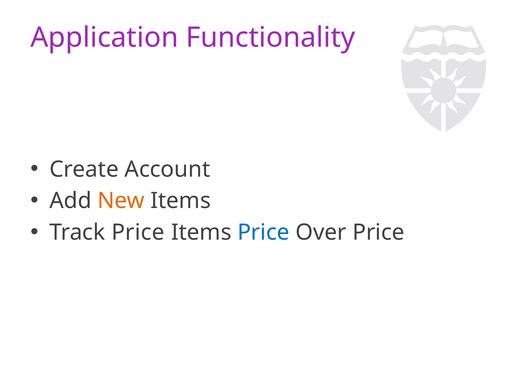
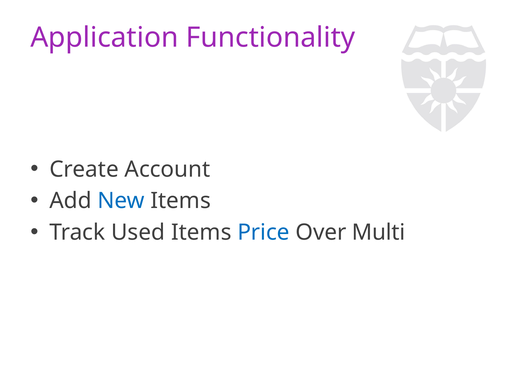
New colour: orange -> blue (121, 201)
Track Price: Price -> Used (138, 233)
Over Price: Price -> Multi (379, 233)
